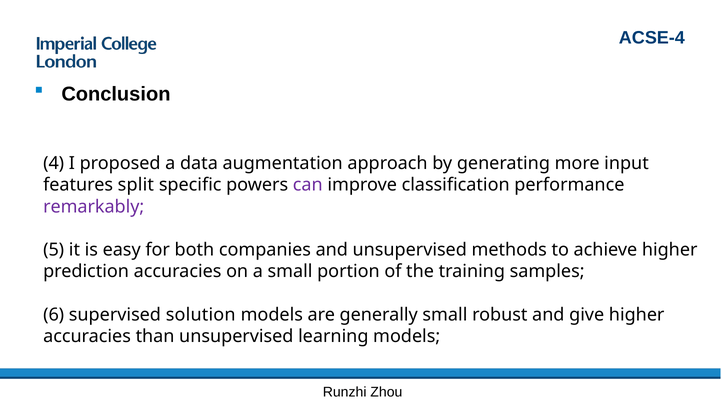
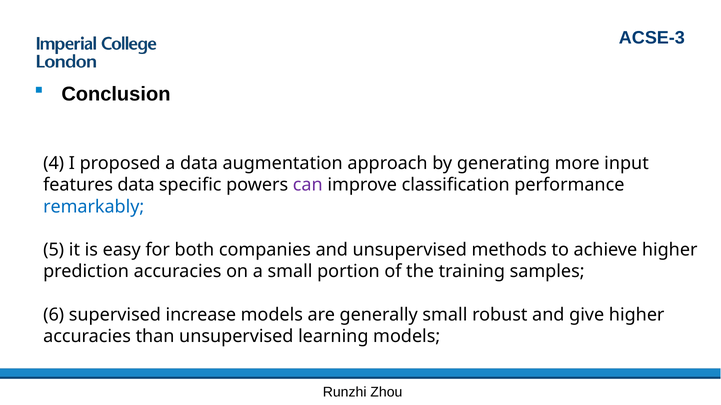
ACSE-4: ACSE-4 -> ACSE-3 (652, 38)
features split: split -> data (136, 185)
remarkably colour: purple -> blue (94, 207)
solution: solution -> increase (201, 315)
